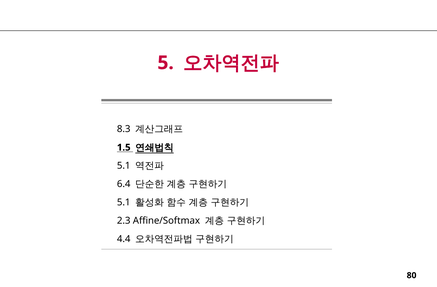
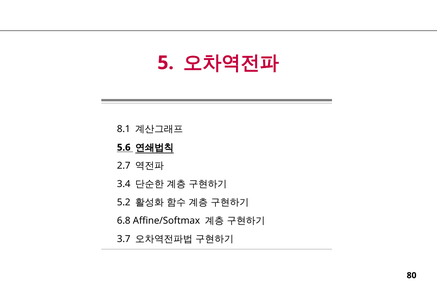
8.3: 8.3 -> 8.1 (124, 129)
1.5: 1.5 -> 5.6 (124, 147)
5.1: 5.1 -> 2.7 (124, 166)
6.4: 6.4 -> 3.4 (124, 184)
5.1: 5.1 -> 5.2 (124, 202)
2.3: 2.3 -> 6.8 (124, 221)
4.4: 4.4 -> 3.7 (124, 239)
